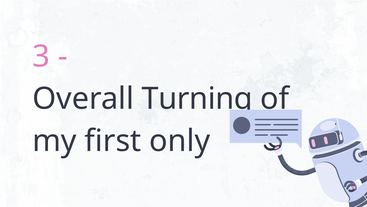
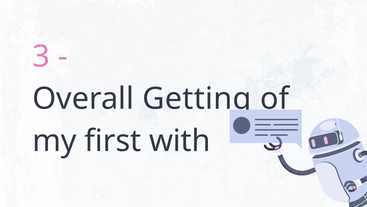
Turning: Turning -> Getting (197, 98)
only: only -> with (180, 141)
